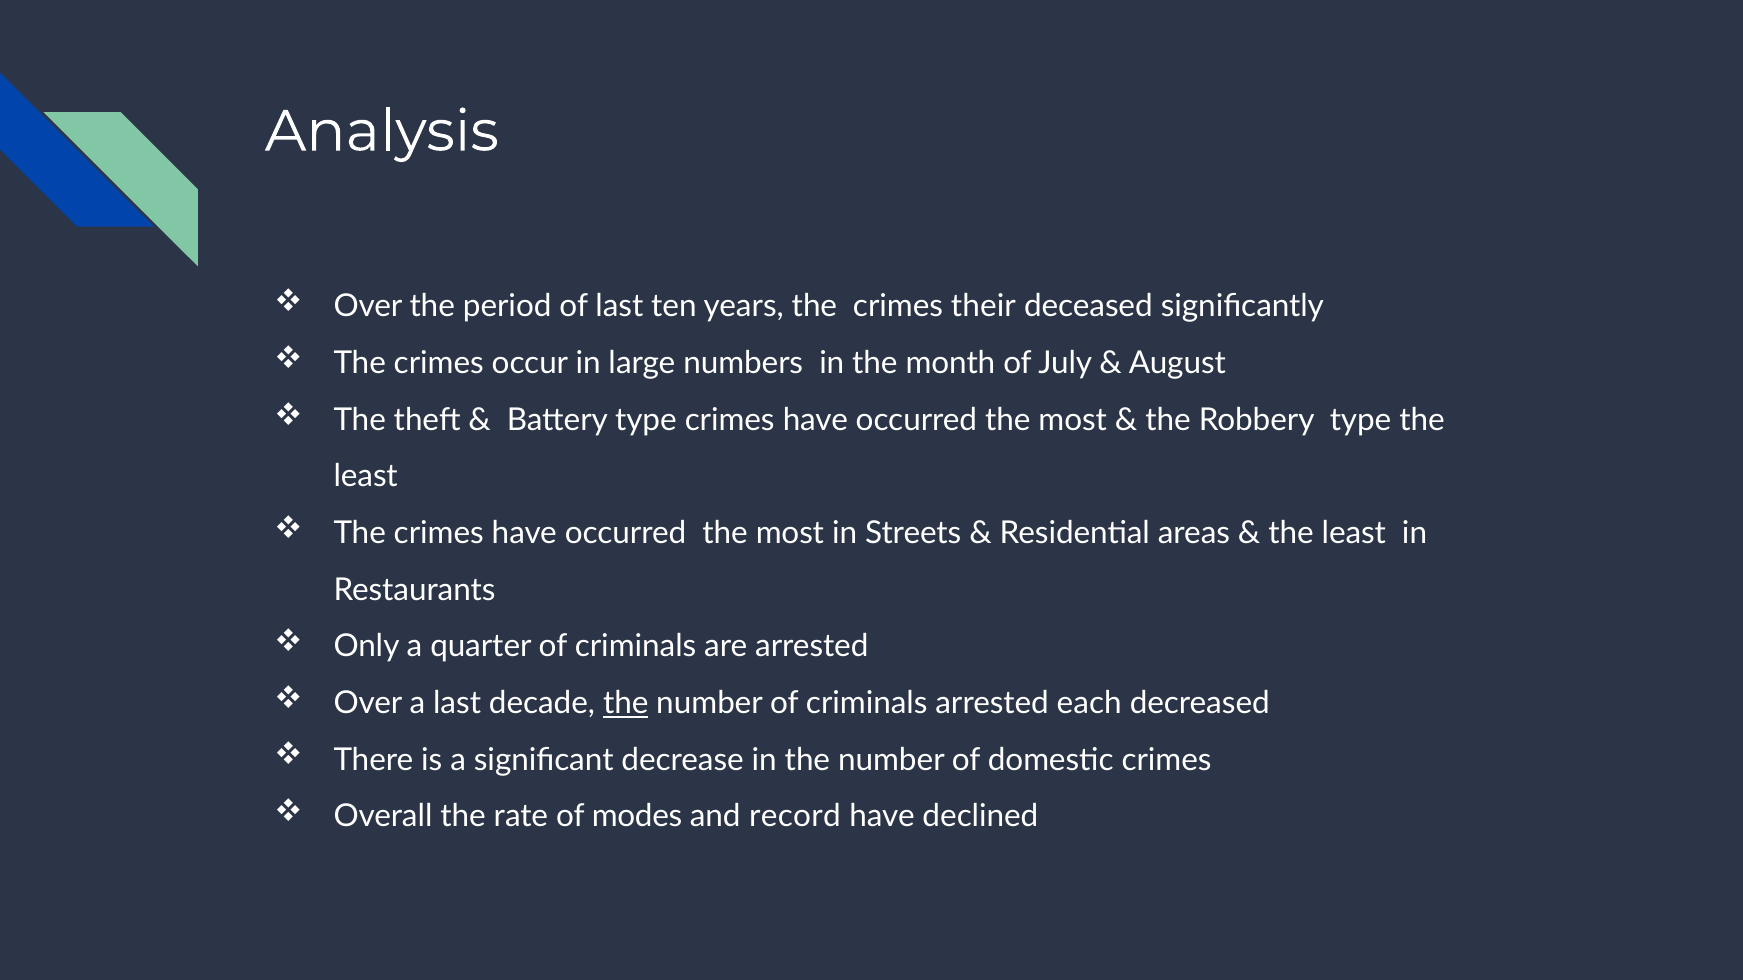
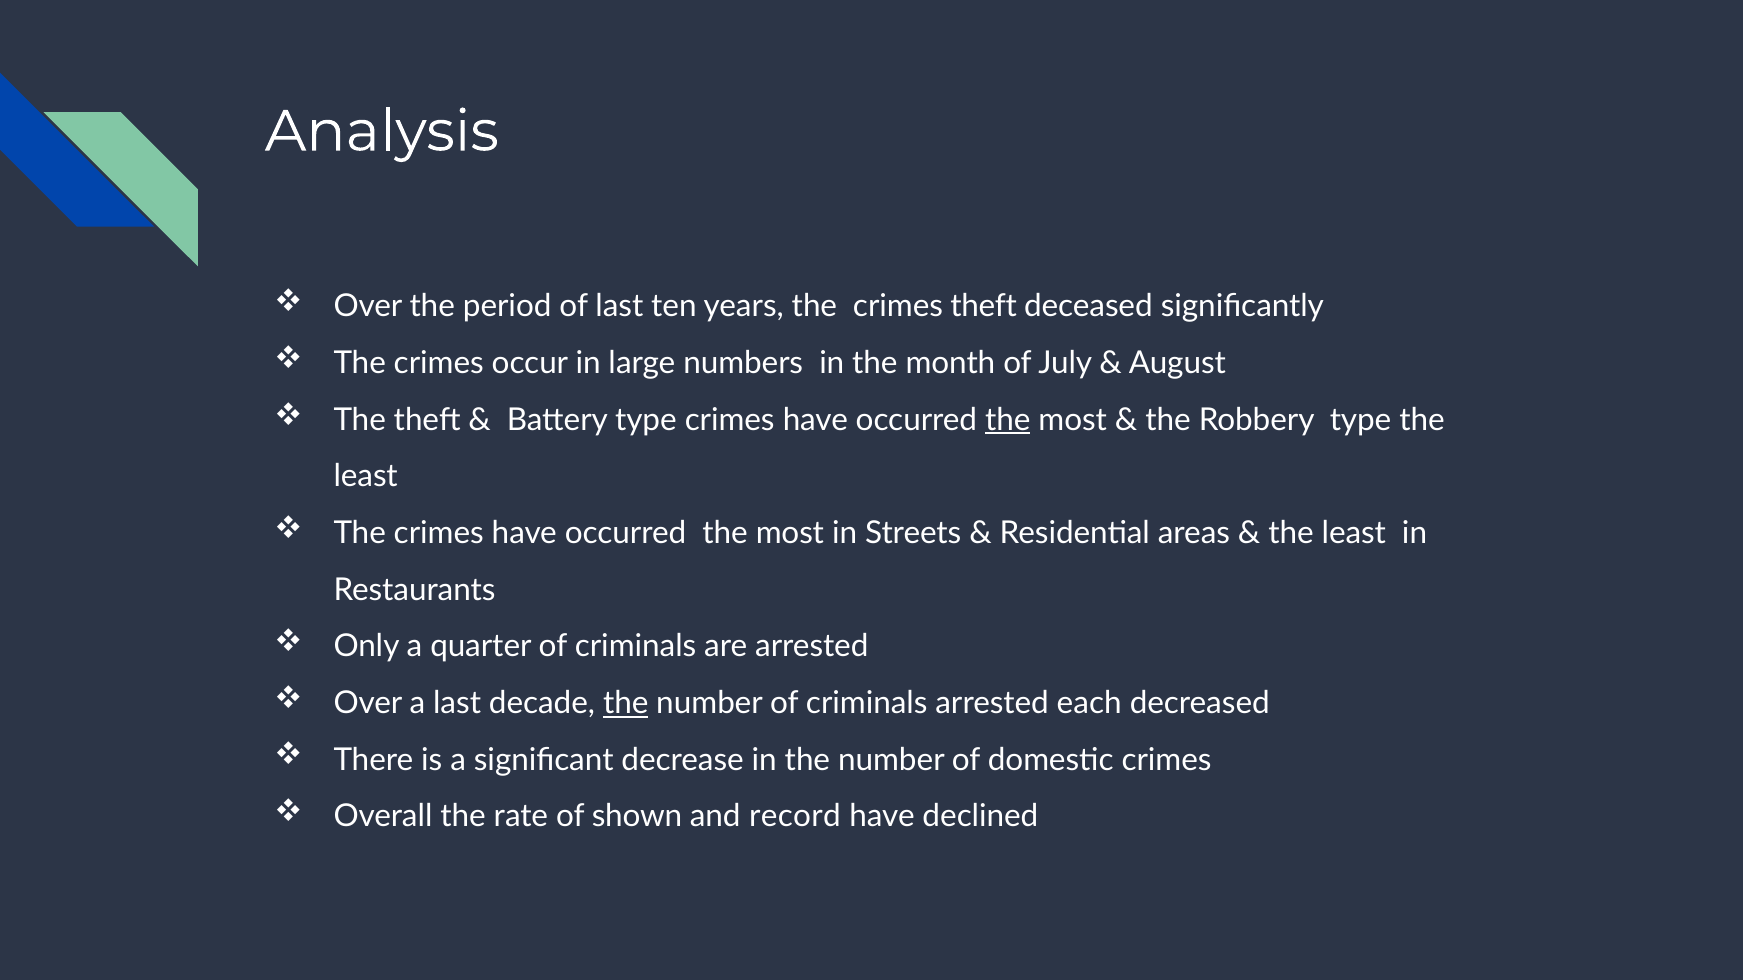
crimes their: their -> theft (984, 307)
the underline: none -> present (1008, 420)
modes: modes -> shown (637, 817)
